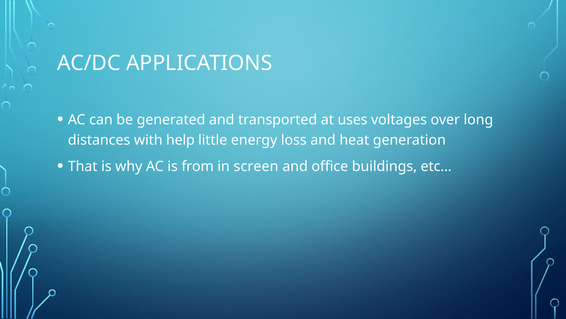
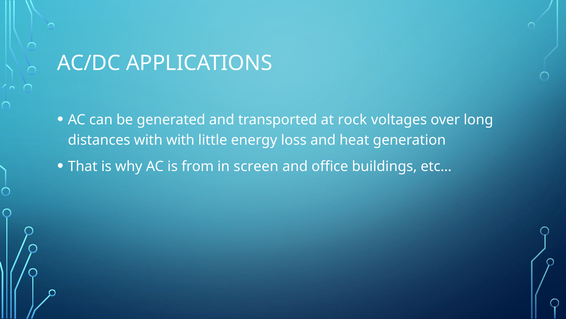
uses: uses -> rock (352, 119)
with help: help -> with (180, 140)
